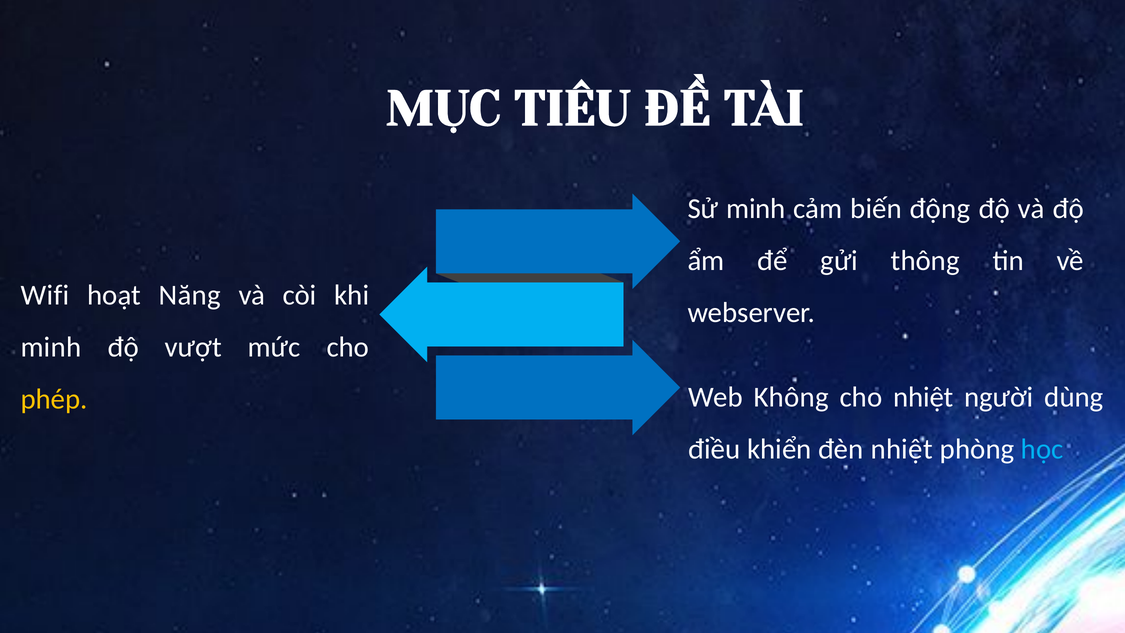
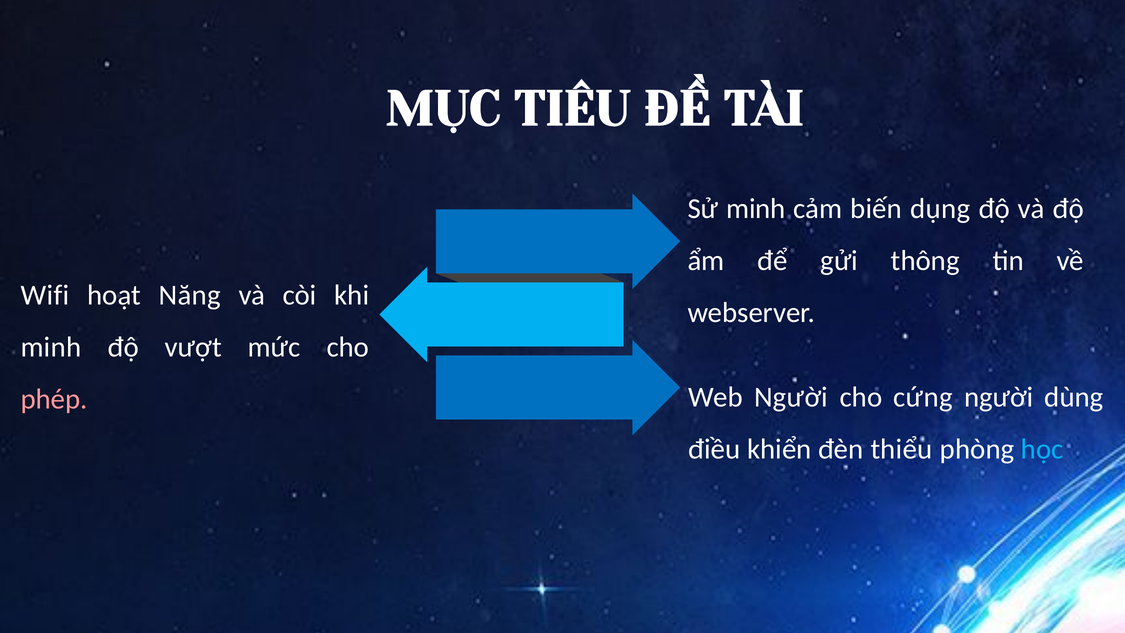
động: động -> dụng (940, 209)
phép colour: yellow -> pink (54, 399)
Web Không: Không -> Người (791, 397)
cho nhiệt: nhiệt -> cứng (923, 397)
đèn nhiệt: nhiệt -> thiểu (902, 449)
